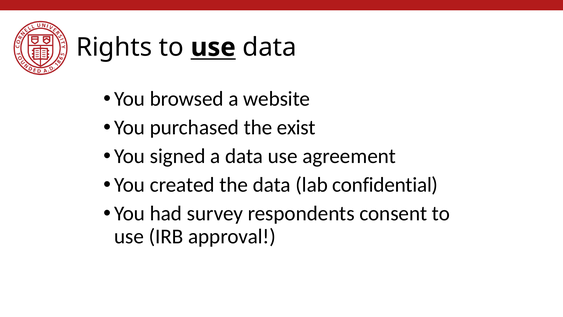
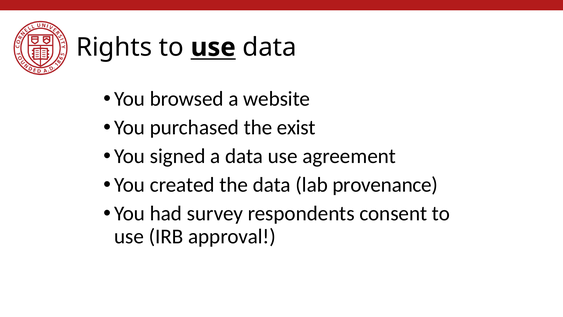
confidential: confidential -> provenance (385, 185)
